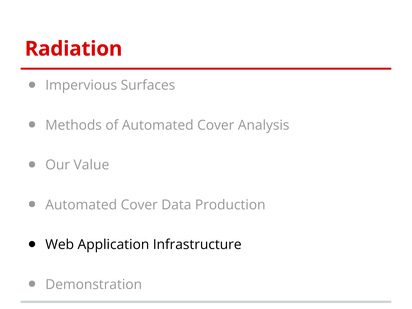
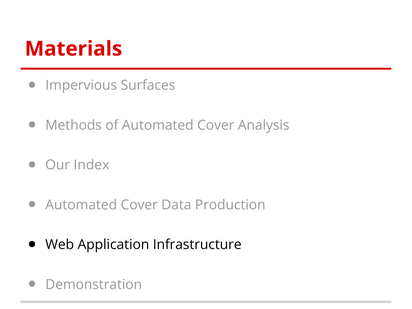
Radiation: Radiation -> Materials (73, 49)
Value: Value -> Index (91, 165)
